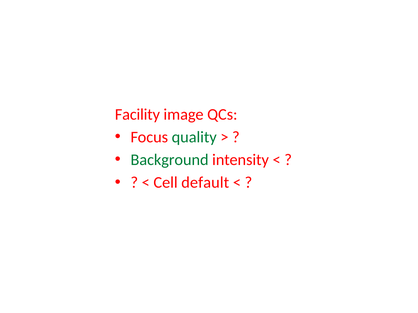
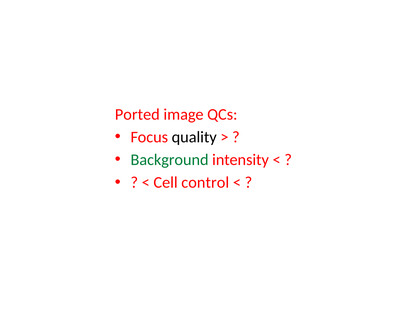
Facility: Facility -> Ported (137, 115)
quality colour: green -> black (194, 137)
default: default -> control (205, 183)
